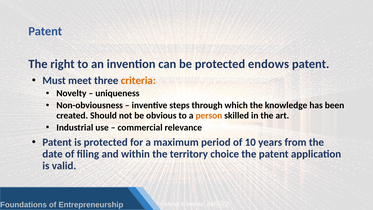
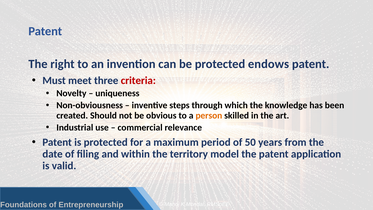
criteria colour: orange -> red (138, 80)
10: 10 -> 50 (250, 142)
choice: choice -> model (225, 154)
